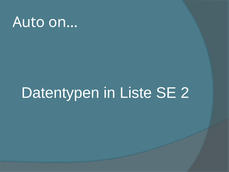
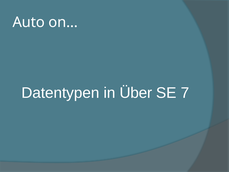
Liste: Liste -> Über (136, 93)
2: 2 -> 7 (185, 93)
